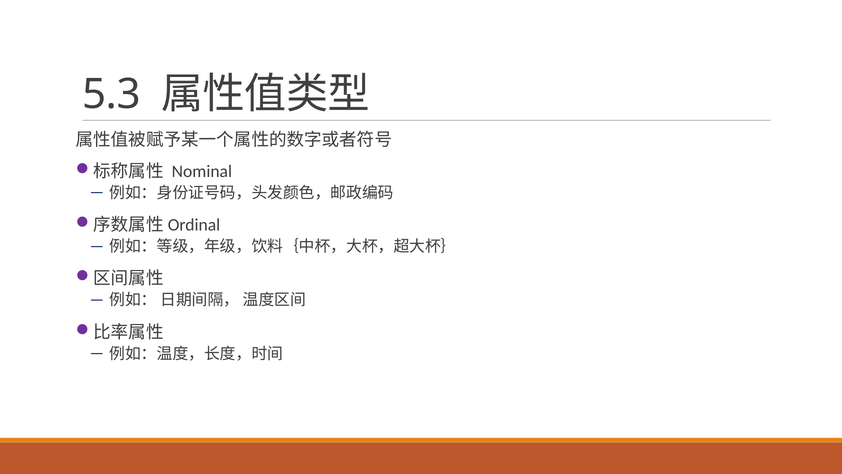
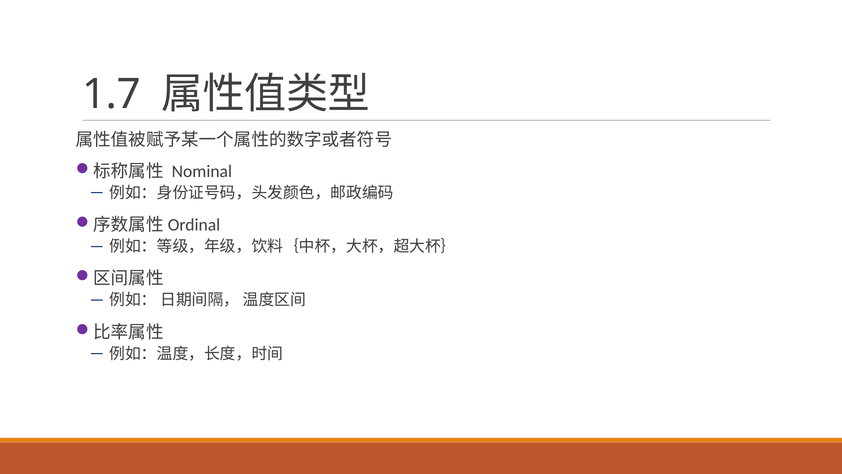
5.3: 5.3 -> 1.7 (112, 94)
